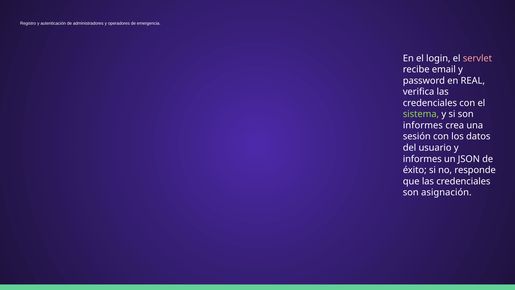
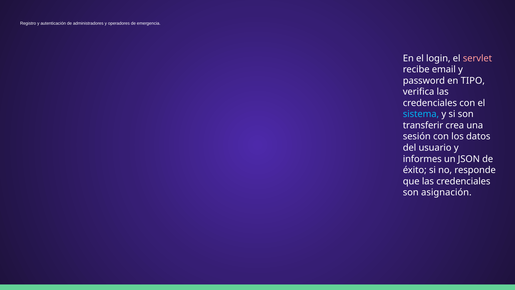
REAL: REAL -> TIPO (473, 81)
sistema colour: light green -> light blue (421, 114)
informes: informes -> transferir (423, 125)
